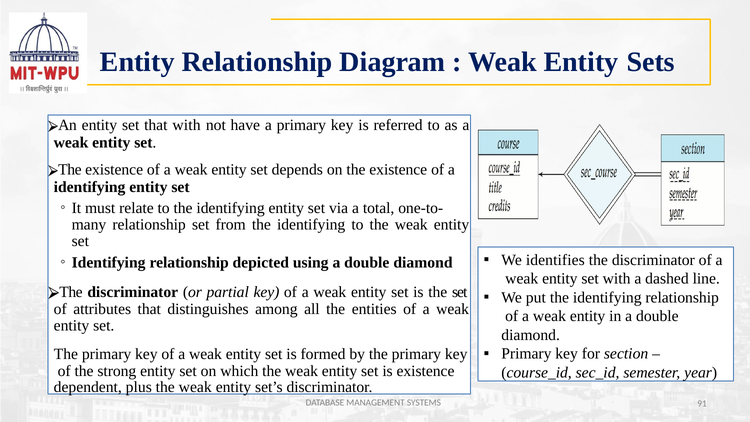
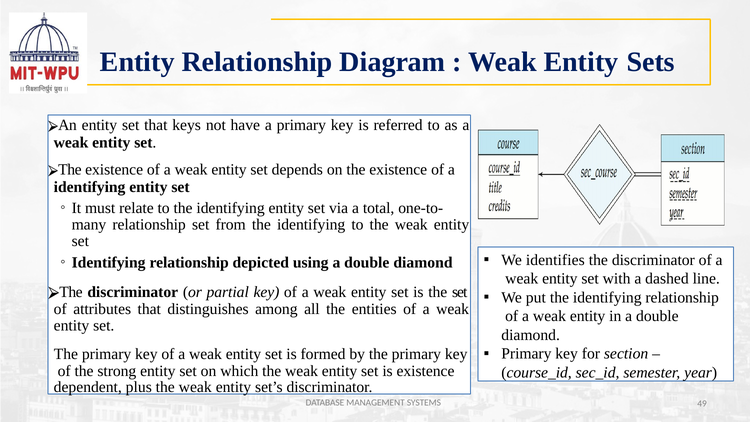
that with: with -> keys (187, 125)
91: 91 -> 49 (702, 403)
